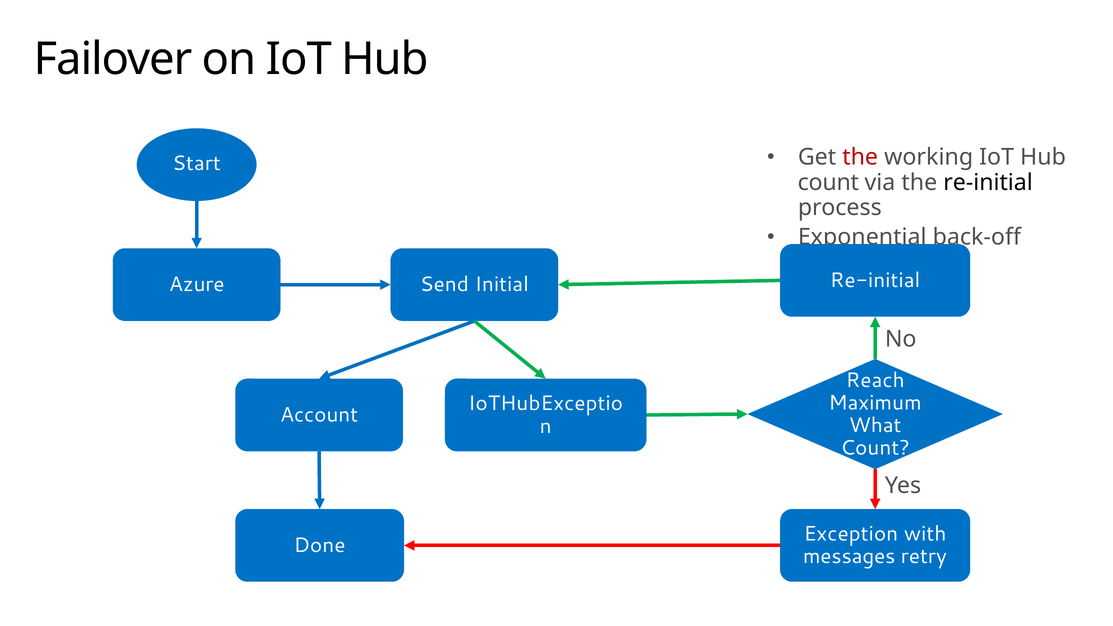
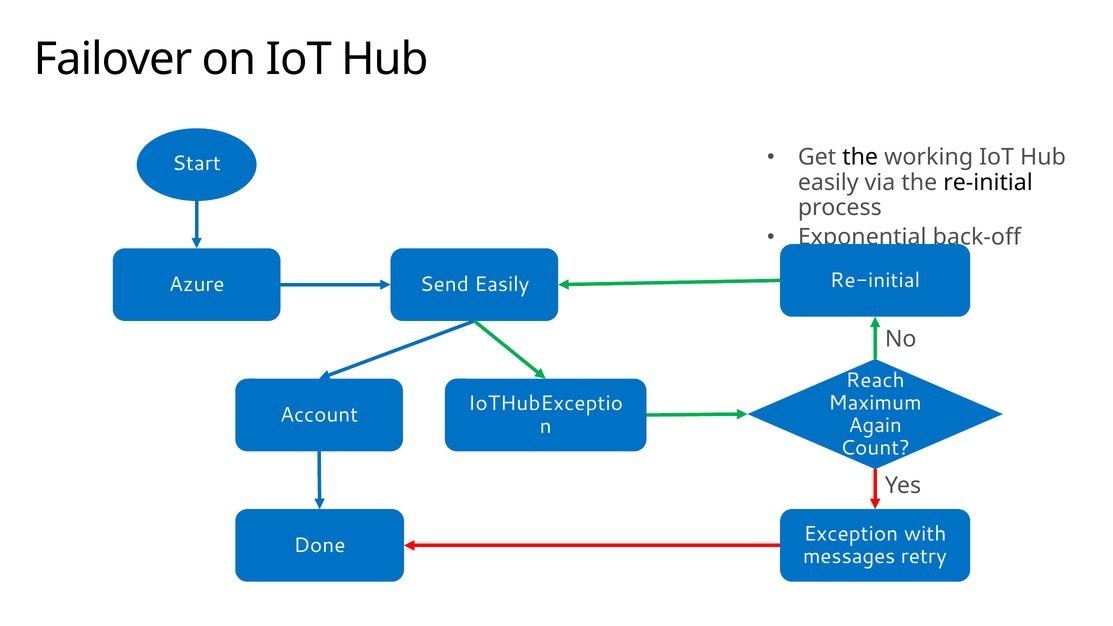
the colour: red -> black (860, 157)
count: count -> easily (828, 182)
Send Initial: Initial -> Easily (502, 285)
What: What -> Again (875, 425)
